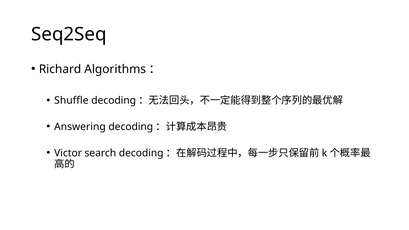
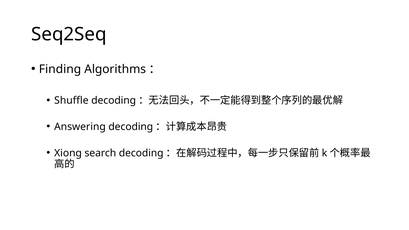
Richard: Richard -> Finding (60, 69)
Victor: Victor -> Xiong (68, 153)
